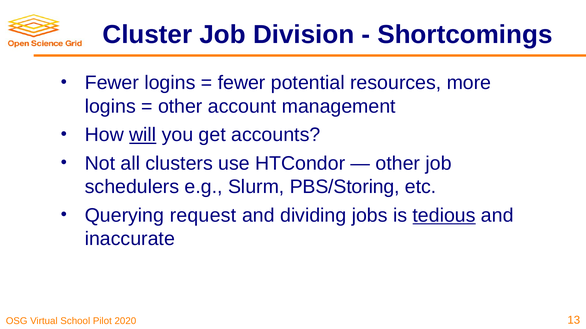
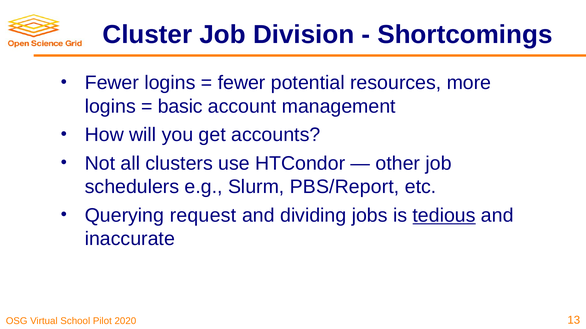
other: other -> basic (180, 106)
will underline: present -> none (143, 135)
PBS/Storing: PBS/Storing -> PBS/Report (345, 187)
